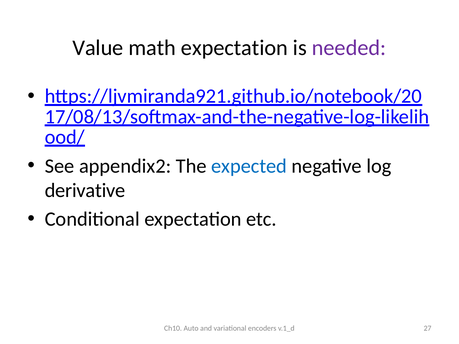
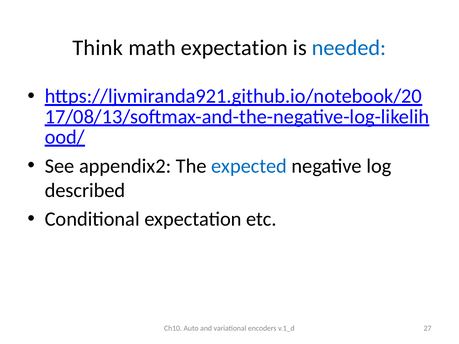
Value: Value -> Think (98, 48)
needed colour: purple -> blue (349, 48)
derivative: derivative -> described (85, 191)
